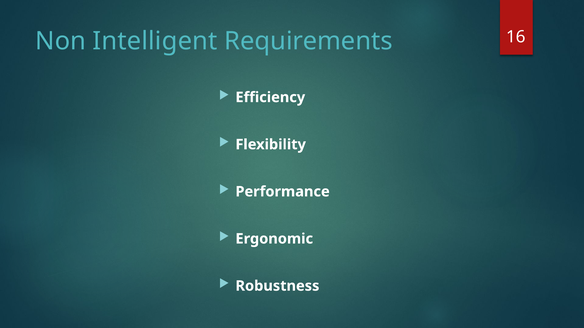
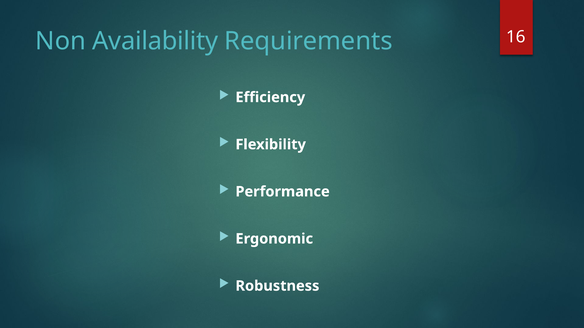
Intelligent: Intelligent -> Availability (155, 41)
